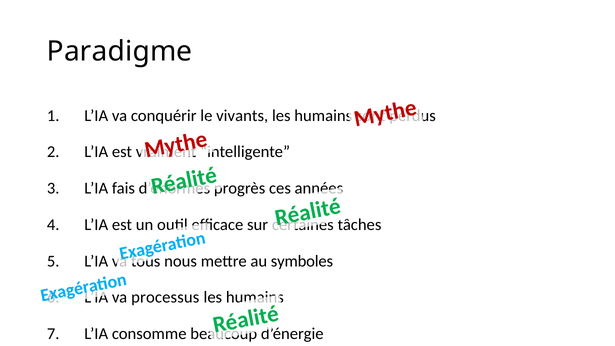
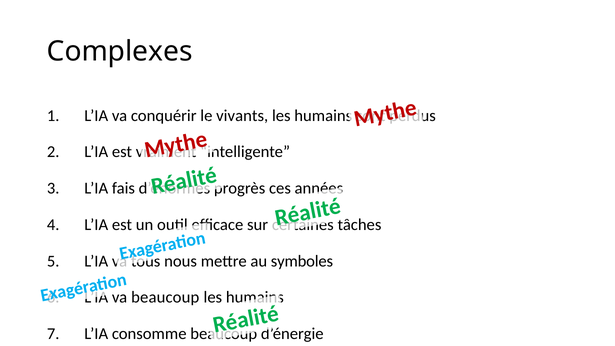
Paradigme: Paradigme -> Complexes (120, 52)
processus: processus -> beaucoup (165, 297)
